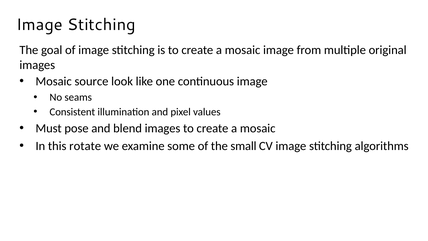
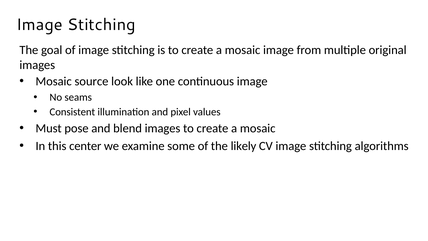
rotate: rotate -> center (85, 146)
small: small -> likely (243, 146)
